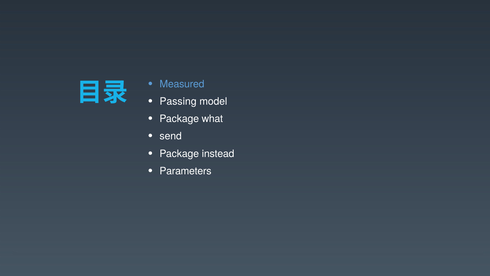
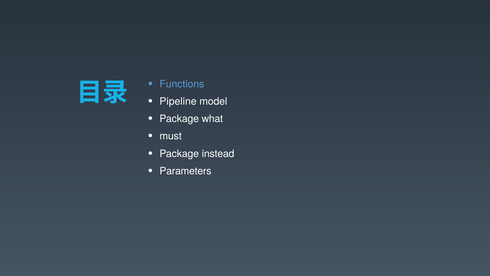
Measured: Measured -> Functions (182, 84)
Passing: Passing -> Pipeline (178, 101)
send: send -> must (171, 136)
